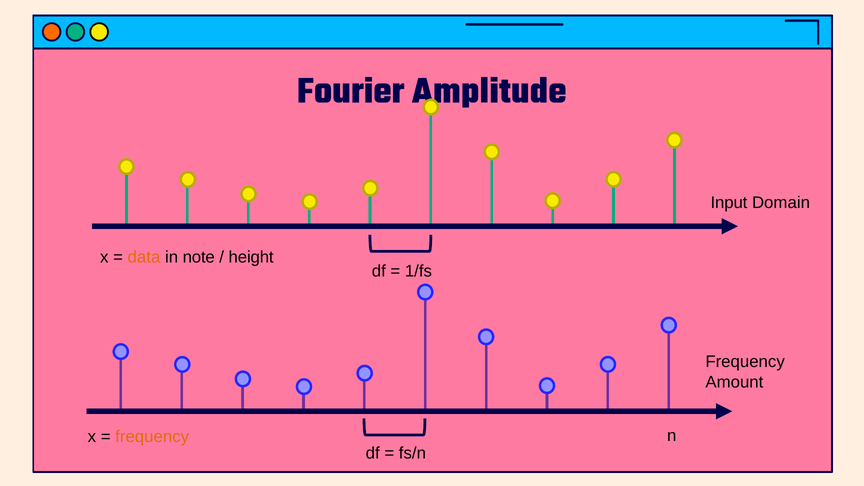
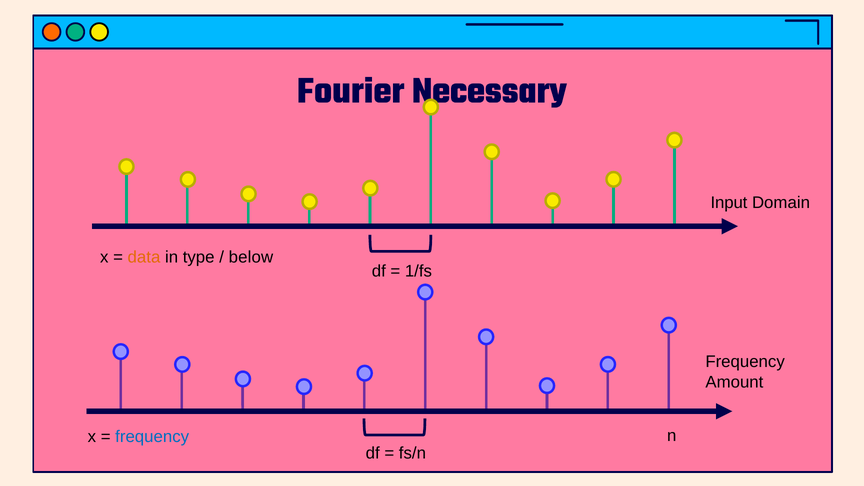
Amplitude: Amplitude -> Necessary (489, 90)
note: note -> type (199, 257)
height: height -> below (251, 257)
frequency colour: orange -> blue (152, 437)
